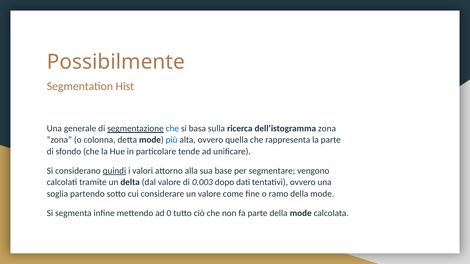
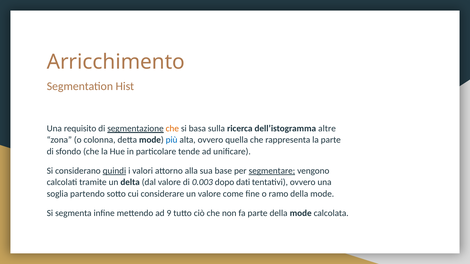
Possibilmente: Possibilmente -> Arricchimento (116, 62)
generale: generale -> requisito (80, 129)
che colour: blue -> orange (172, 129)
dell’istogramma zona: zona -> altre (327, 129)
segmentare underline: none -> present (272, 171)
0: 0 -> 9 (169, 213)
